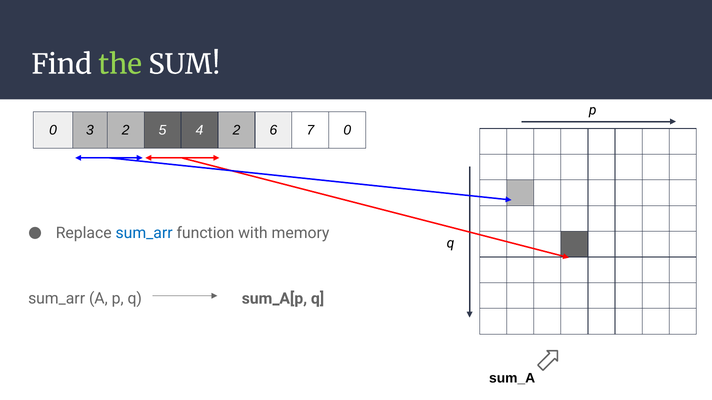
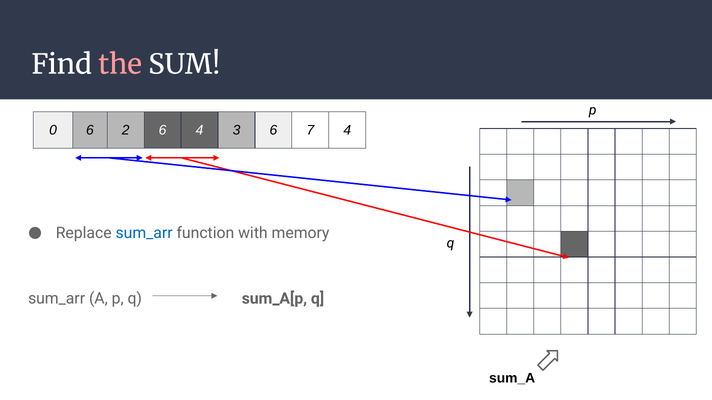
the colour: light green -> pink (120, 65)
0 3: 3 -> 6 (90, 130)
2 5: 5 -> 6 (163, 130)
4 2: 2 -> 3 (236, 130)
7 0: 0 -> 4 (347, 130)
